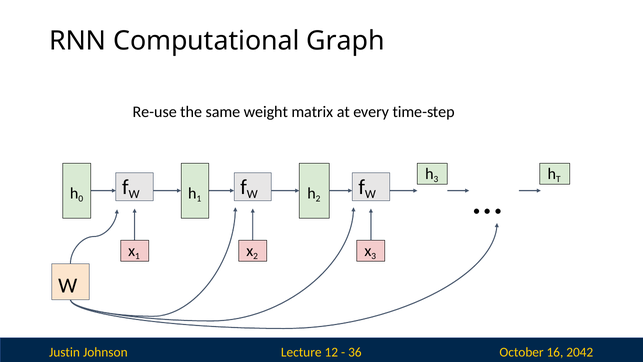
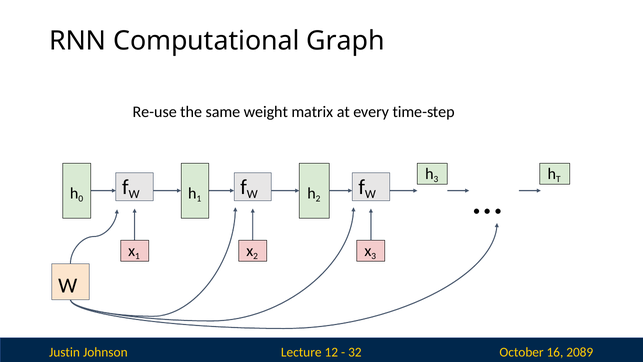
36: 36 -> 32 (355, 352)
2042: 2042 -> 2089 (580, 352)
